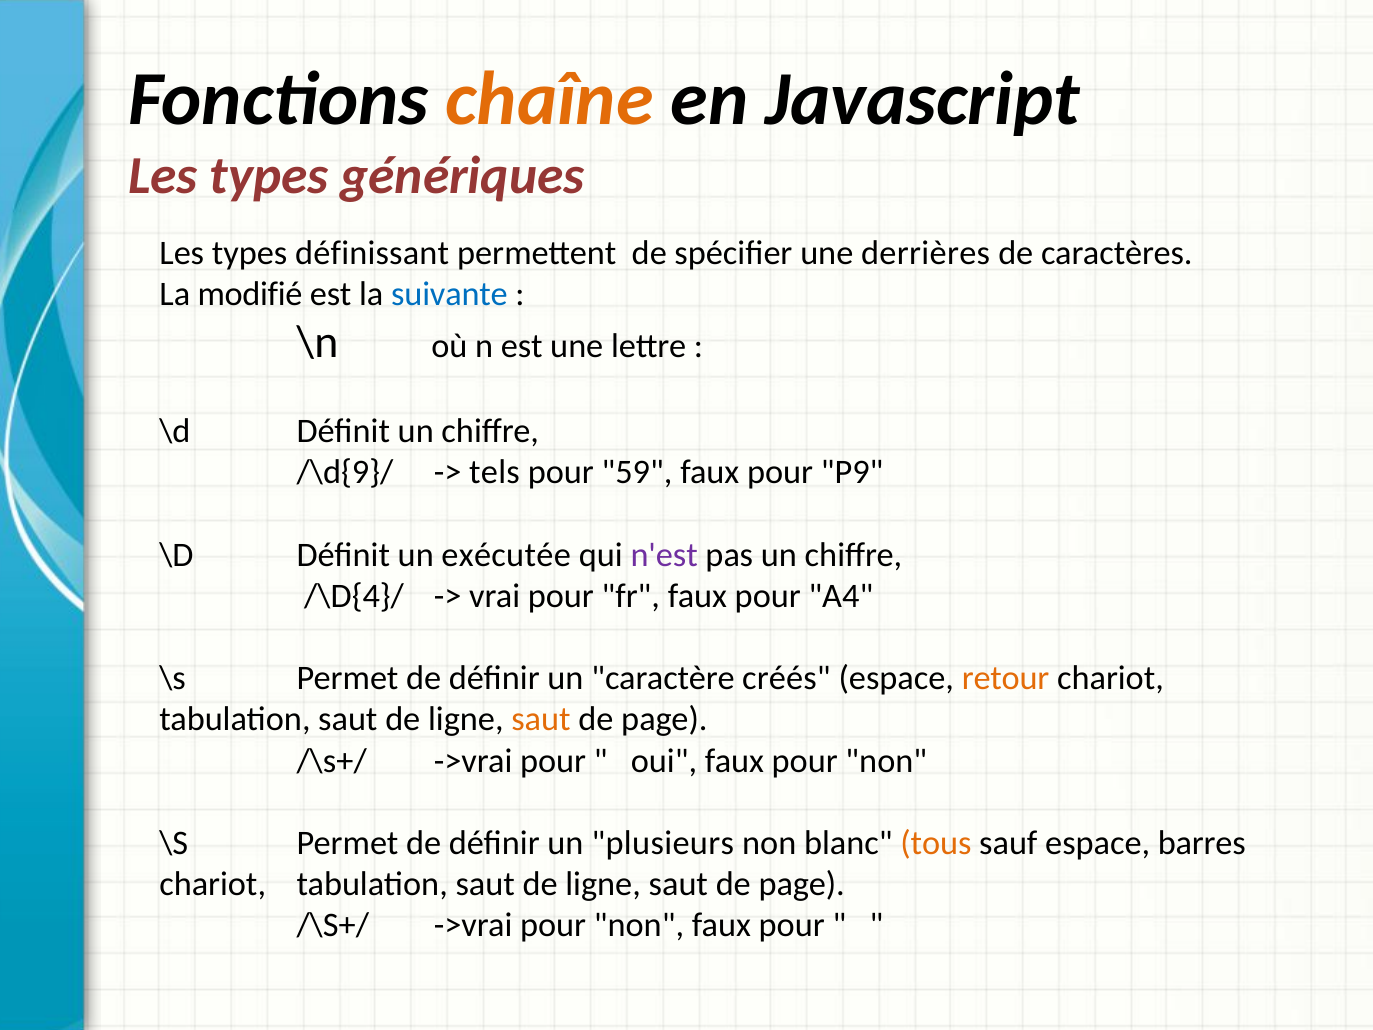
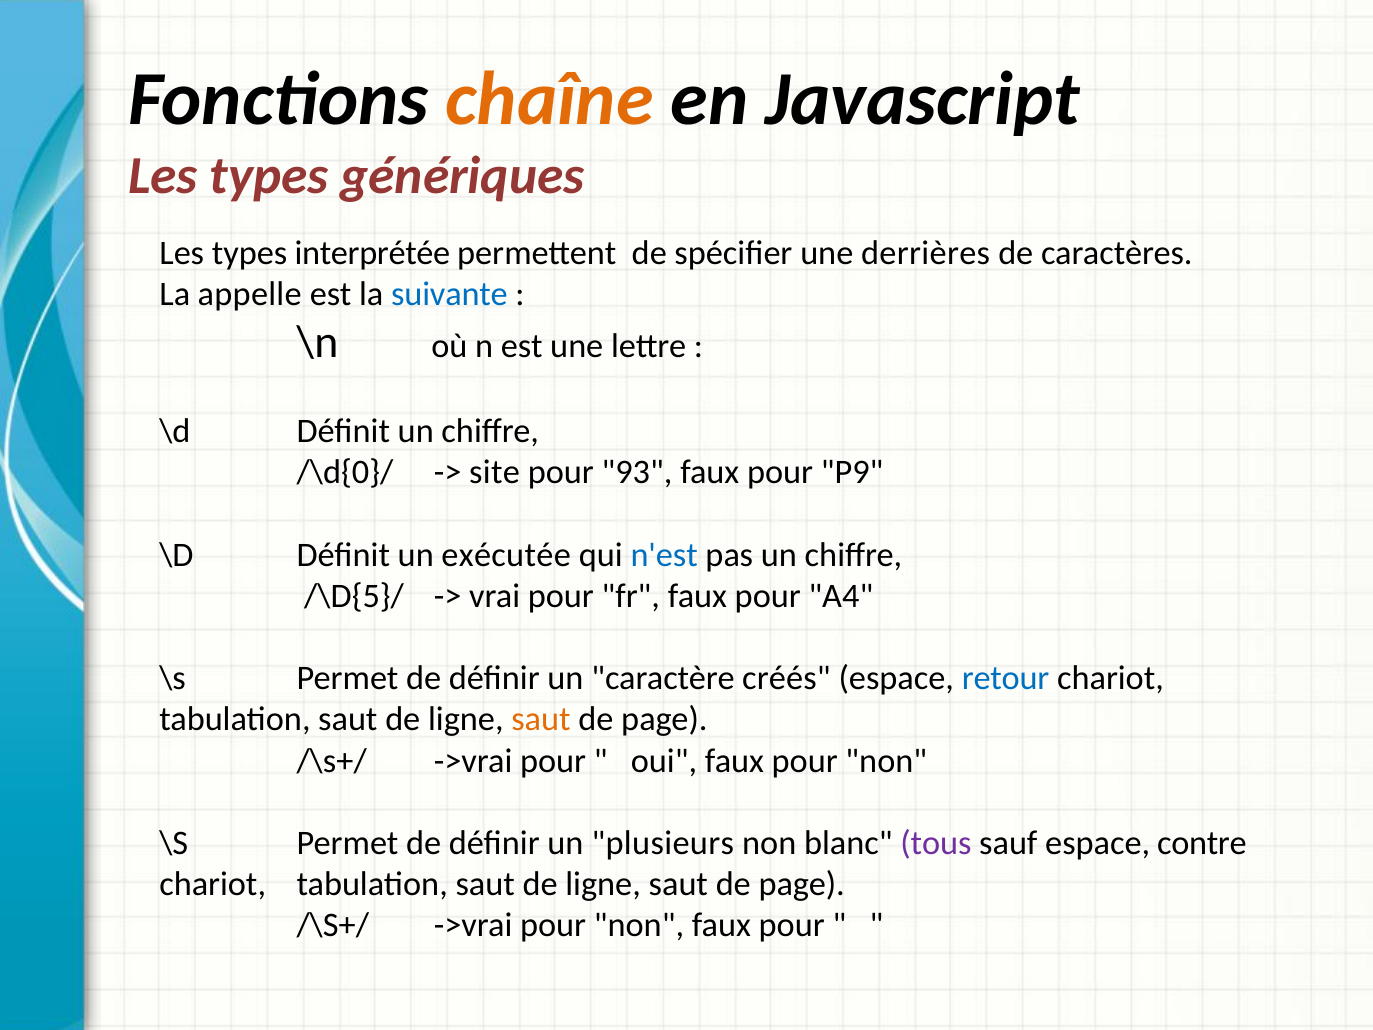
définissant: définissant -> interprétée (372, 253)
modifié: modifié -> appelle (250, 294)
/\d{9}/: /\d{9}/ -> /\d{0}/ (345, 472)
tels: tels -> site (495, 472)
59: 59 -> 93 (637, 472)
n'est colour: purple -> blue (664, 555)
/\D{4}/: /\D{4}/ -> /\D{5}/ (354, 596)
retour colour: orange -> blue (1006, 678)
tous colour: orange -> purple (936, 843)
barres: barres -> contre (1202, 843)
